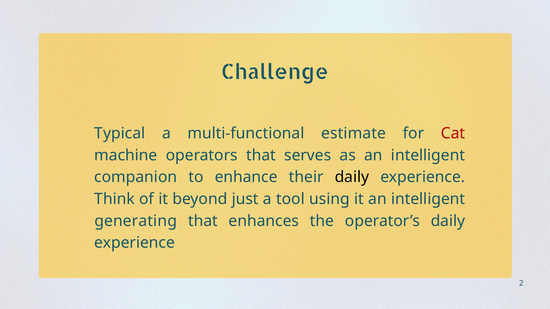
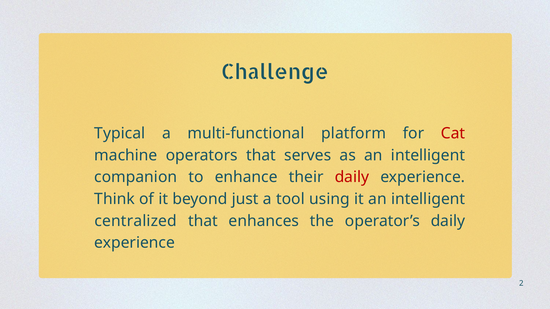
estimate: estimate -> platform (354, 134)
daily colour: black -> red (352, 177)
generating: generating -> centralized (136, 221)
